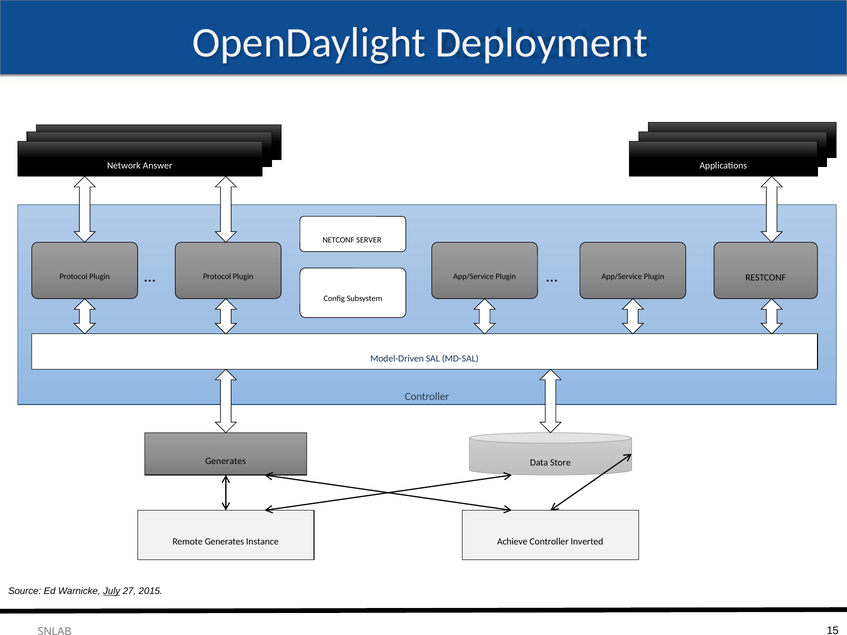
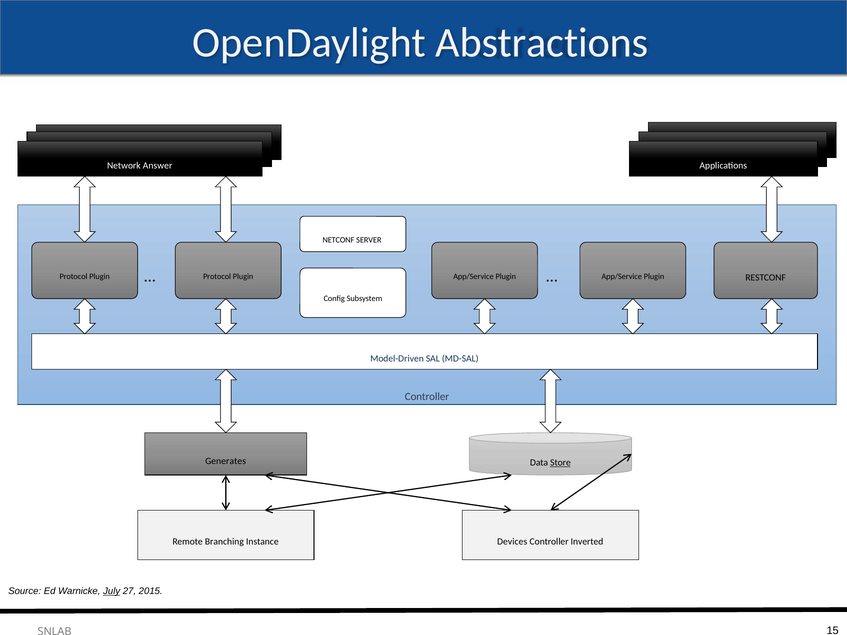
Deployment: Deployment -> Abstractions (542, 43)
Store underline: none -> present (560, 463)
Remote Generates: Generates -> Branching (224, 542)
Instance Achieve: Achieve -> Devices (512, 542)
